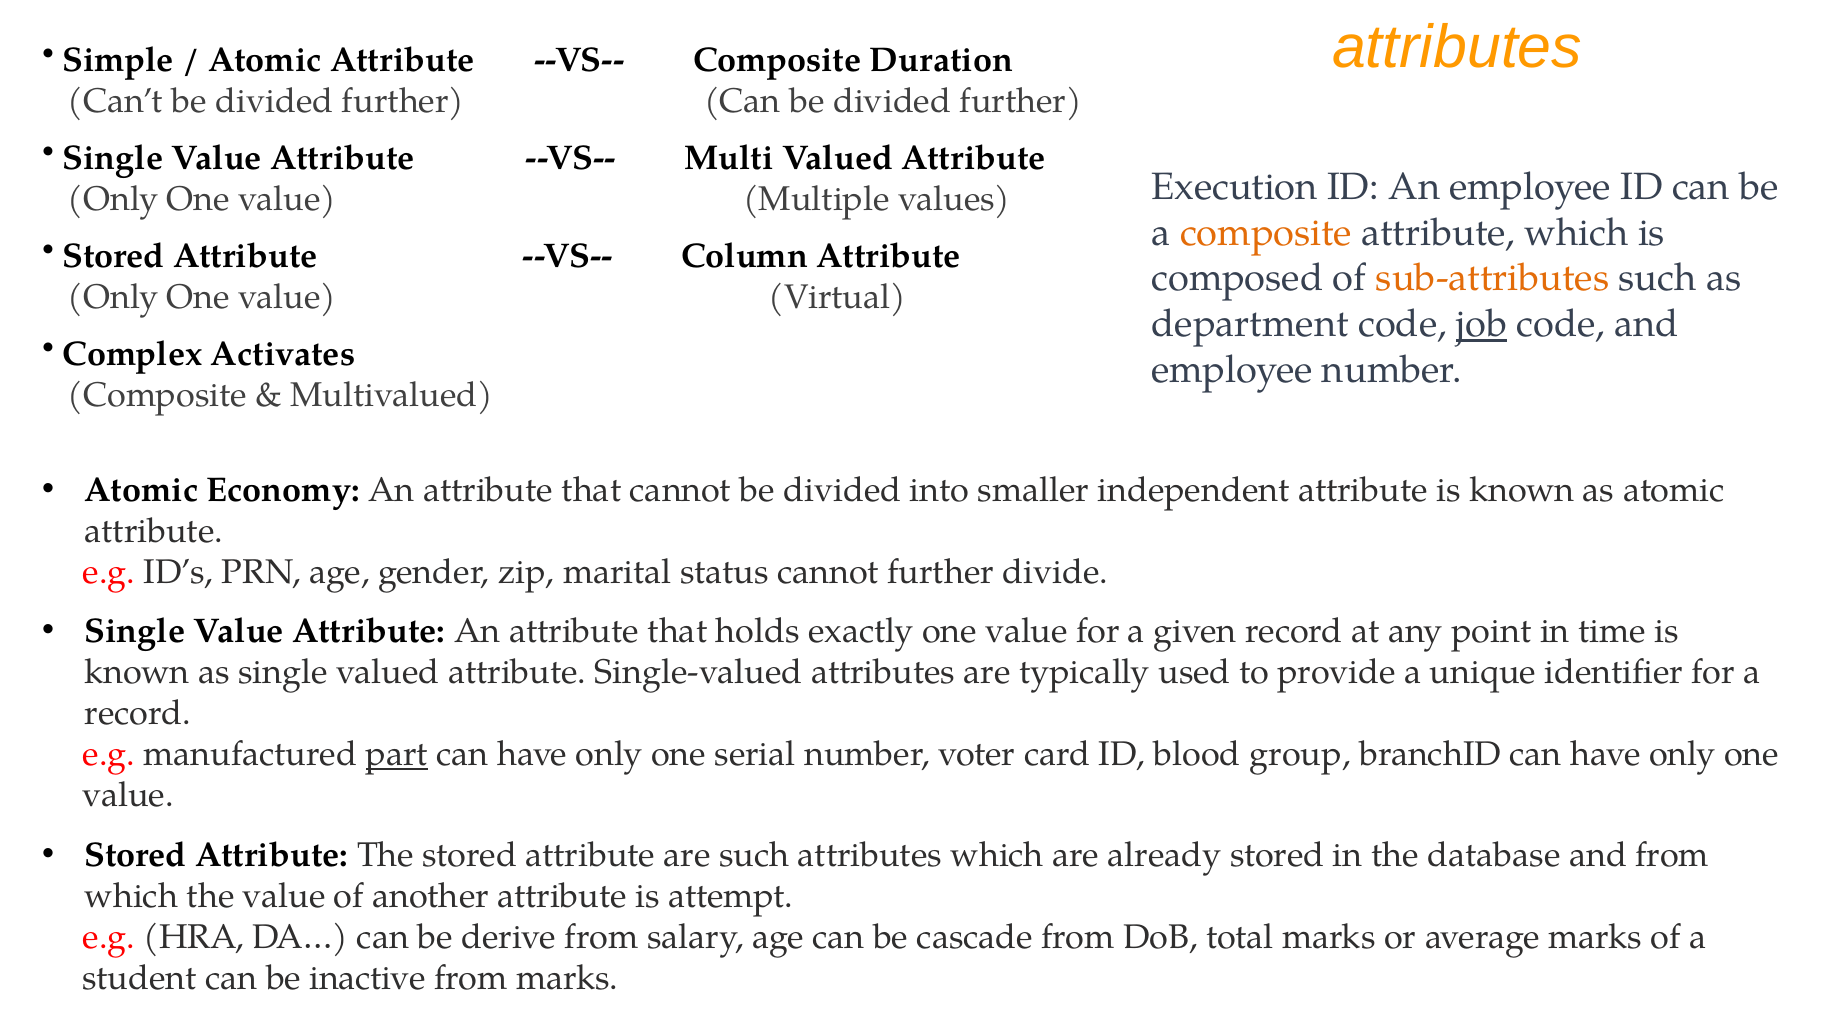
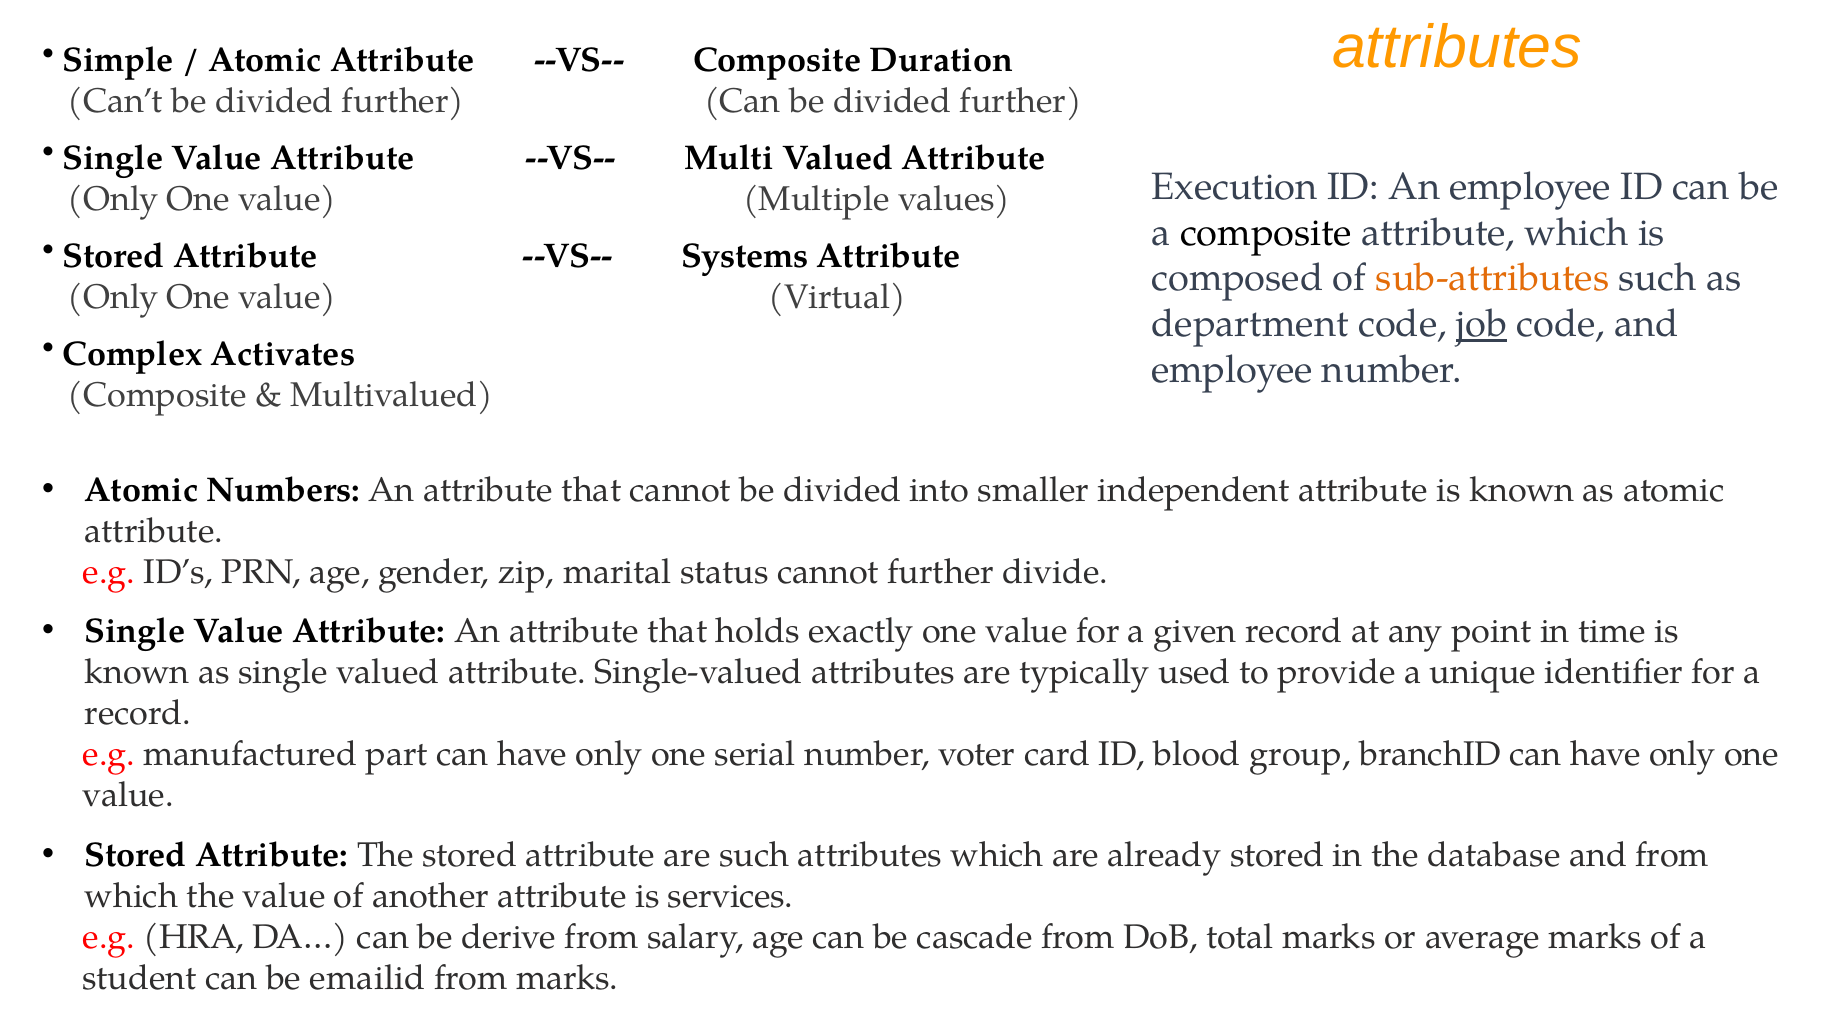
composite colour: orange -> black (1266, 233)
Column: Column -> Systems (745, 256)
Economy: Economy -> Numbers (283, 490)
part underline: present -> none (397, 755)
attempt: attempt -> services (731, 896)
inactive: inactive -> emailid (367, 978)
